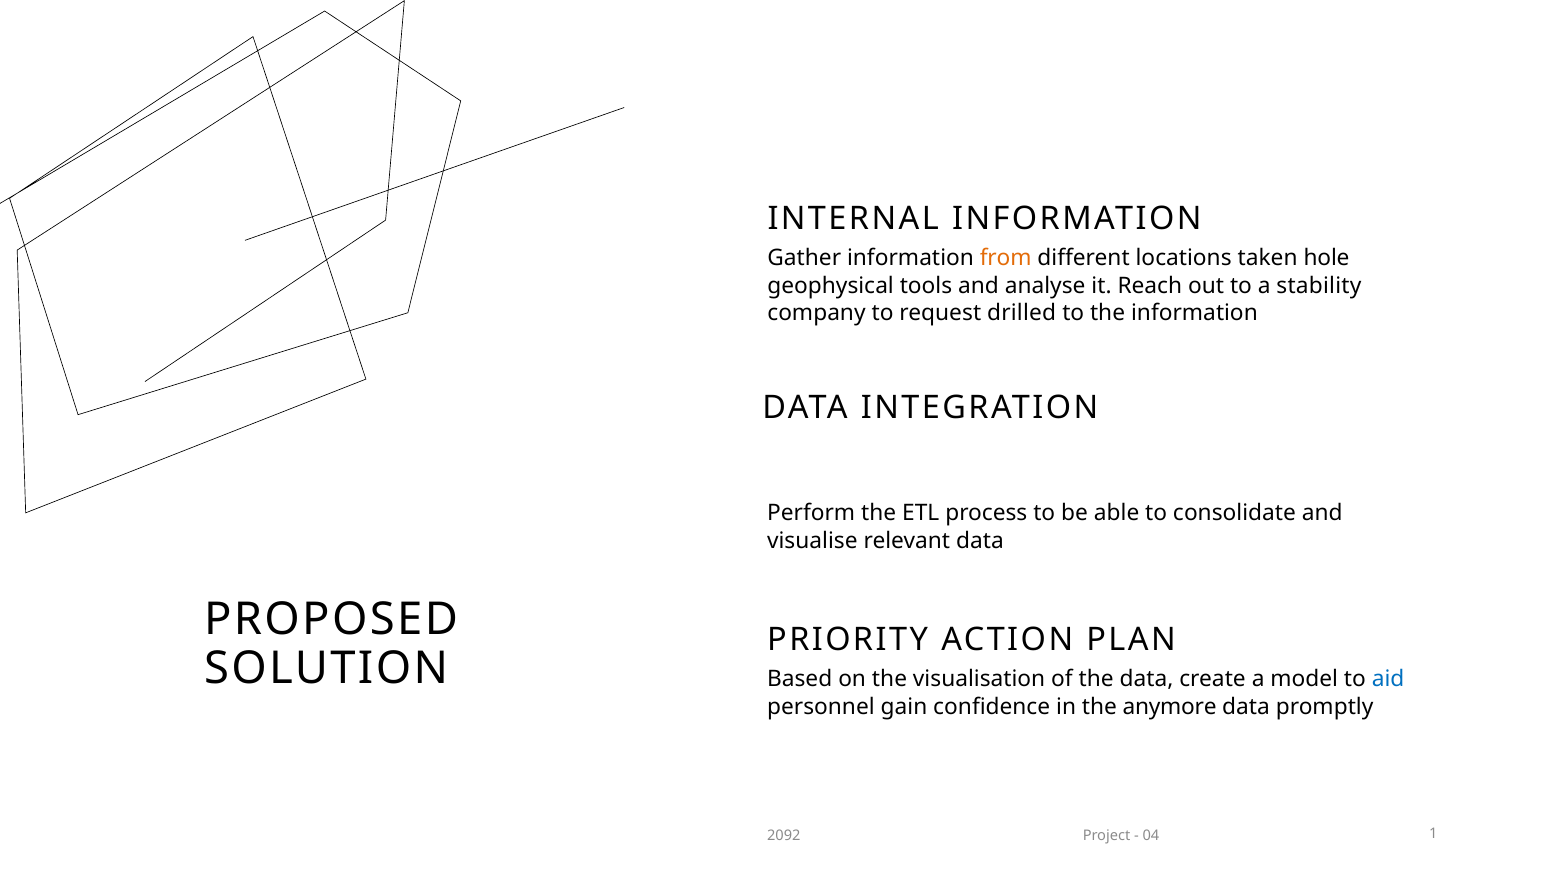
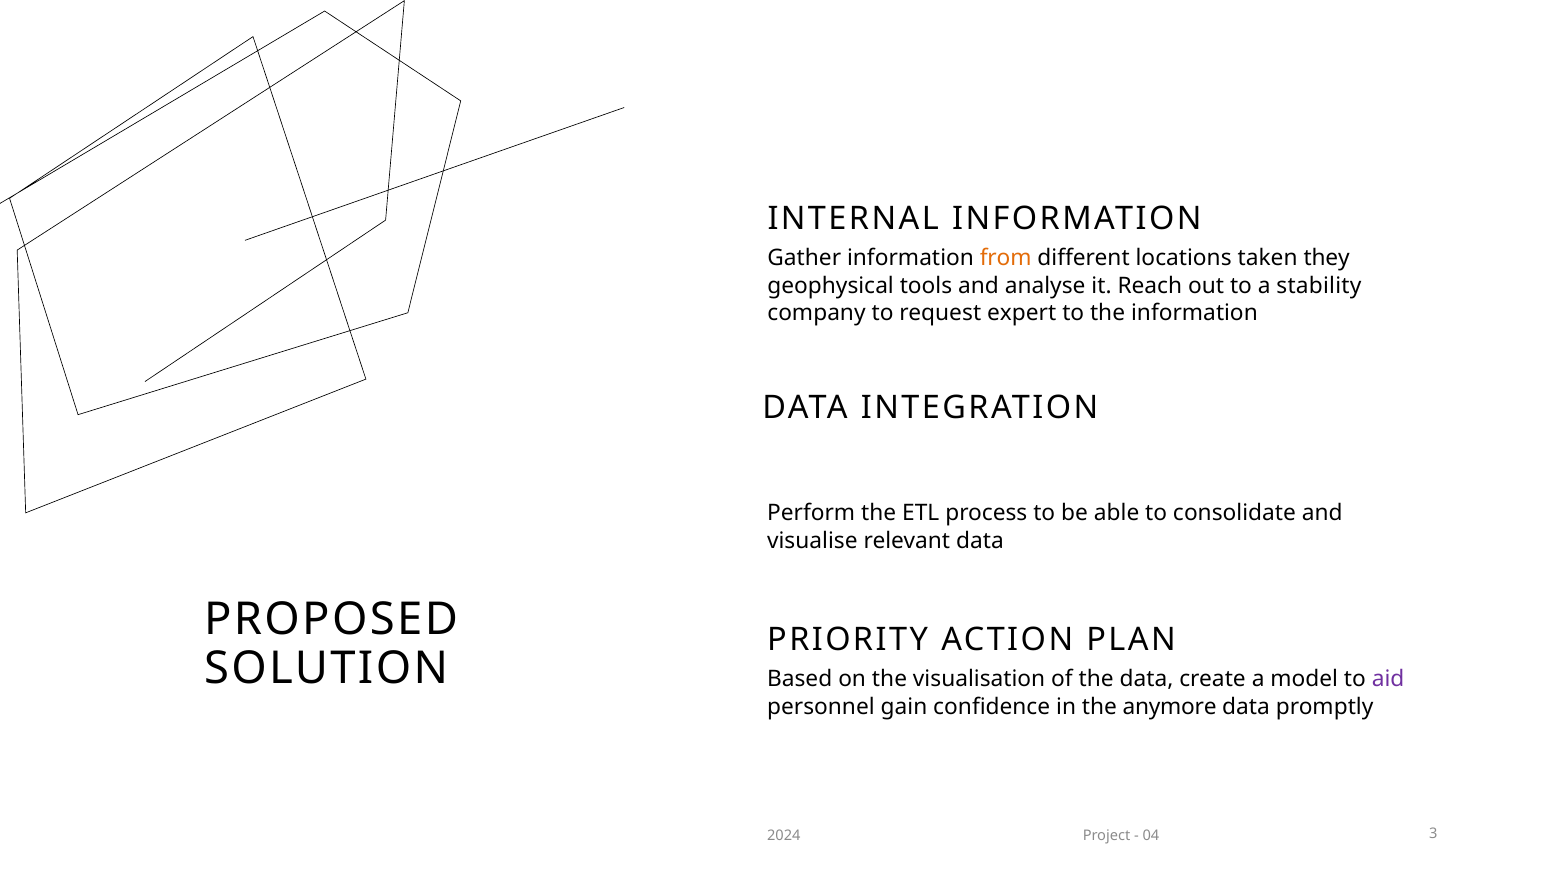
hole: hole -> they (1327, 258)
drilled: drilled -> expert (1022, 313)
aid colour: blue -> purple (1388, 680)
2092: 2092 -> 2024 (784, 836)
1: 1 -> 3 (1433, 834)
